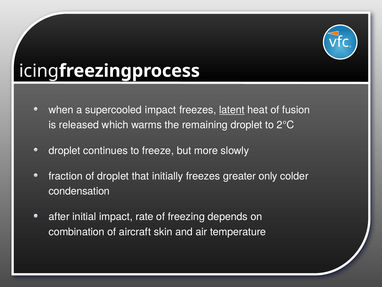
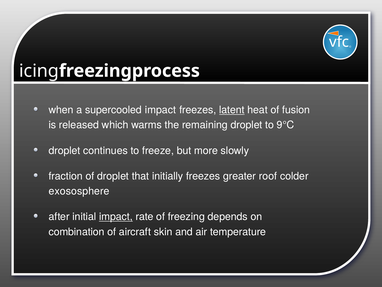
2°C: 2°C -> 9°C (285, 125)
only: only -> roof (268, 176)
condensation: condensation -> exososphere (79, 191)
impact underline: none -> present (116, 216)
